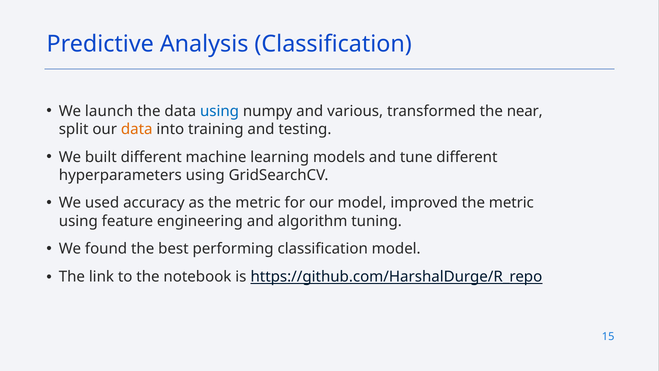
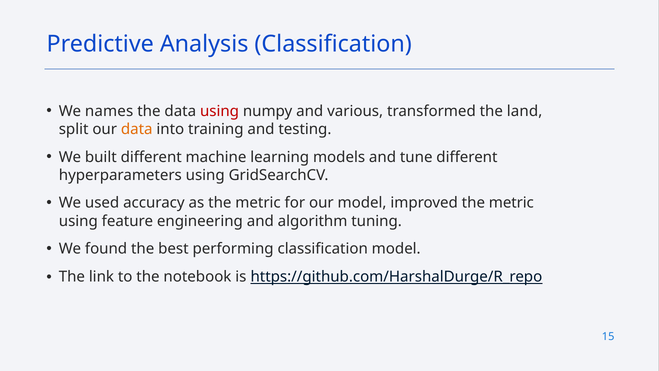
launch: launch -> names (109, 111)
using colour: blue -> red (220, 111)
near: near -> land (525, 111)
